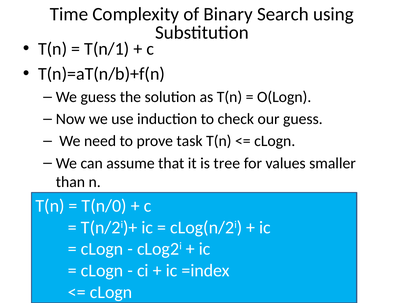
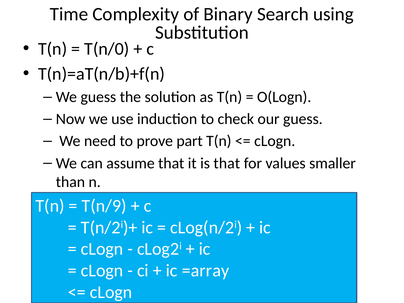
T(n/1: T(n/1 -> T(n/0 (107, 49)
task: task -> part (190, 141)
is tree: tree -> that (227, 163)
T(n/0: T(n/0 -> T(n/9 (104, 206)
=index: =index -> =array (205, 271)
